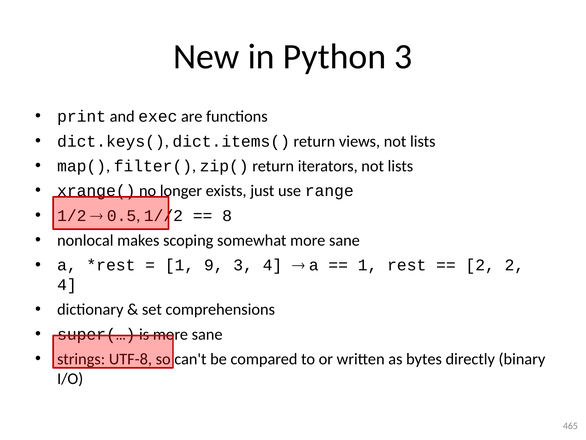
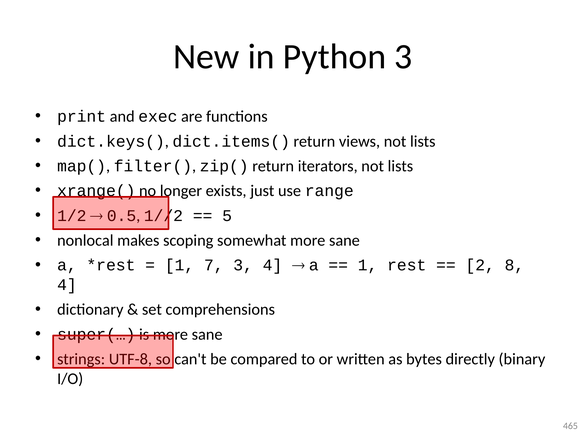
8: 8 -> 5 (227, 215)
9: 9 -> 7 (214, 265)
2 2: 2 -> 8 (514, 265)
